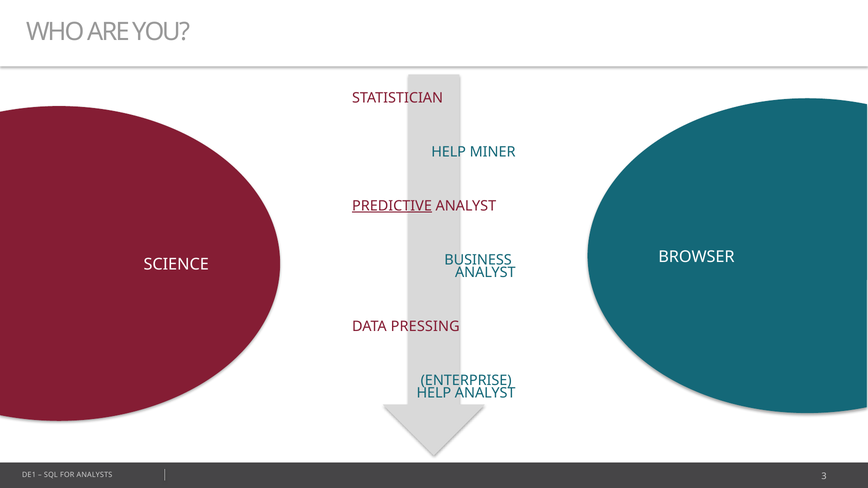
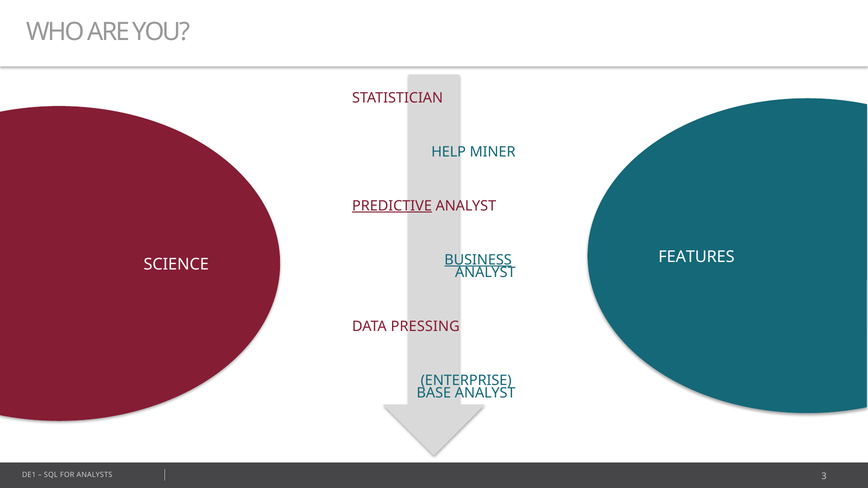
BUSINESS underline: none -> present (478, 260)
BROWSER: BROWSER -> FEATURES (696, 257)
HELP: HELP -> BASE (434, 393)
